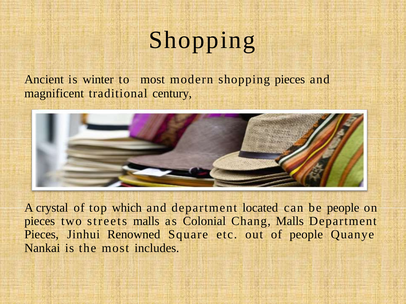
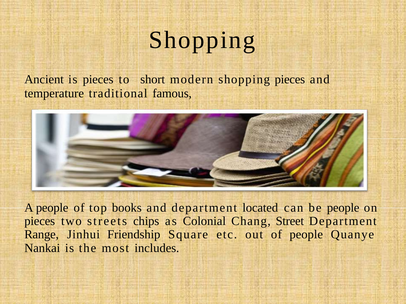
is winter: winter -> pieces (98, 80)
to most: most -> short (153, 80)
magnificent: magnificent -> temperature (54, 94)
century: century -> famous (172, 94)
A crystal: crystal -> people (52, 208)
which: which -> books (127, 208)
streets malls: malls -> chips (146, 222)
Chang Malls: Malls -> Street (290, 222)
Pieces: Pieces -> Range (42, 235)
Renowned: Renowned -> Friendship (134, 235)
